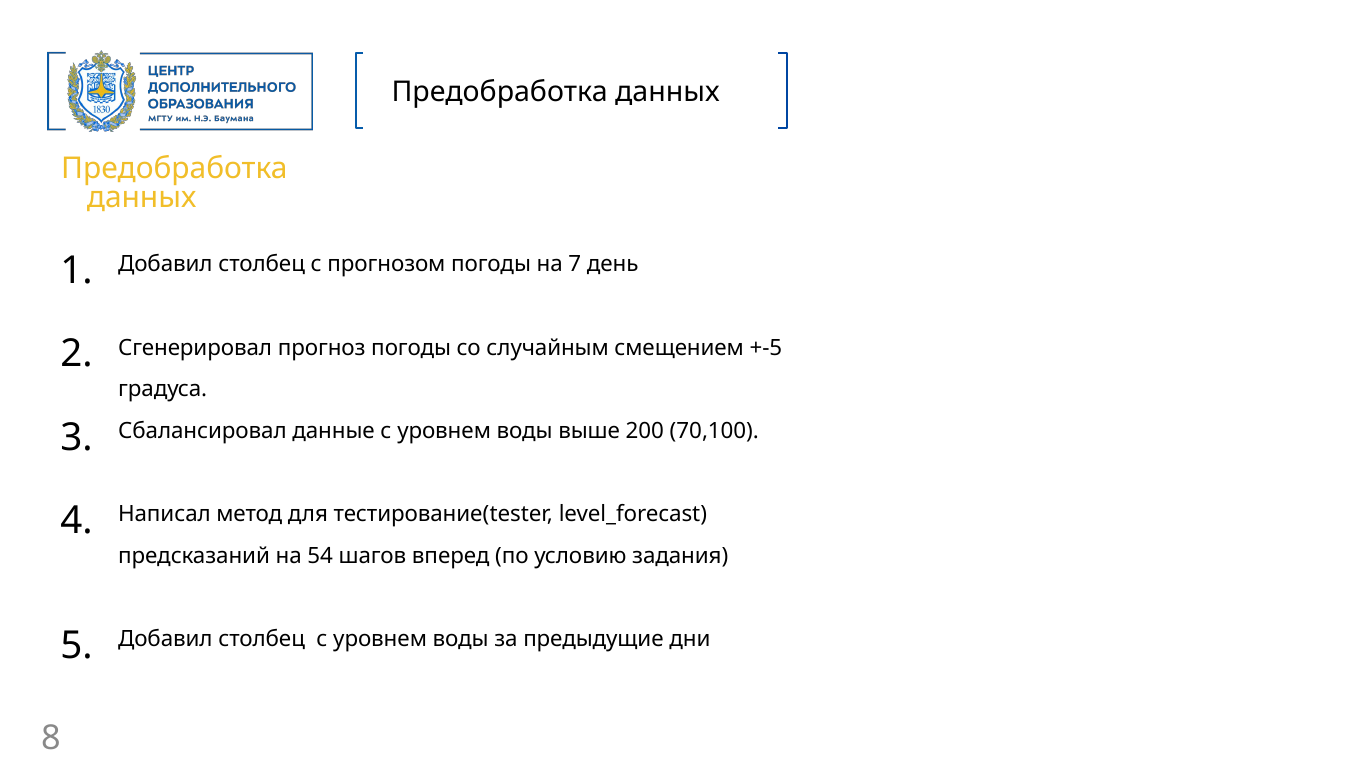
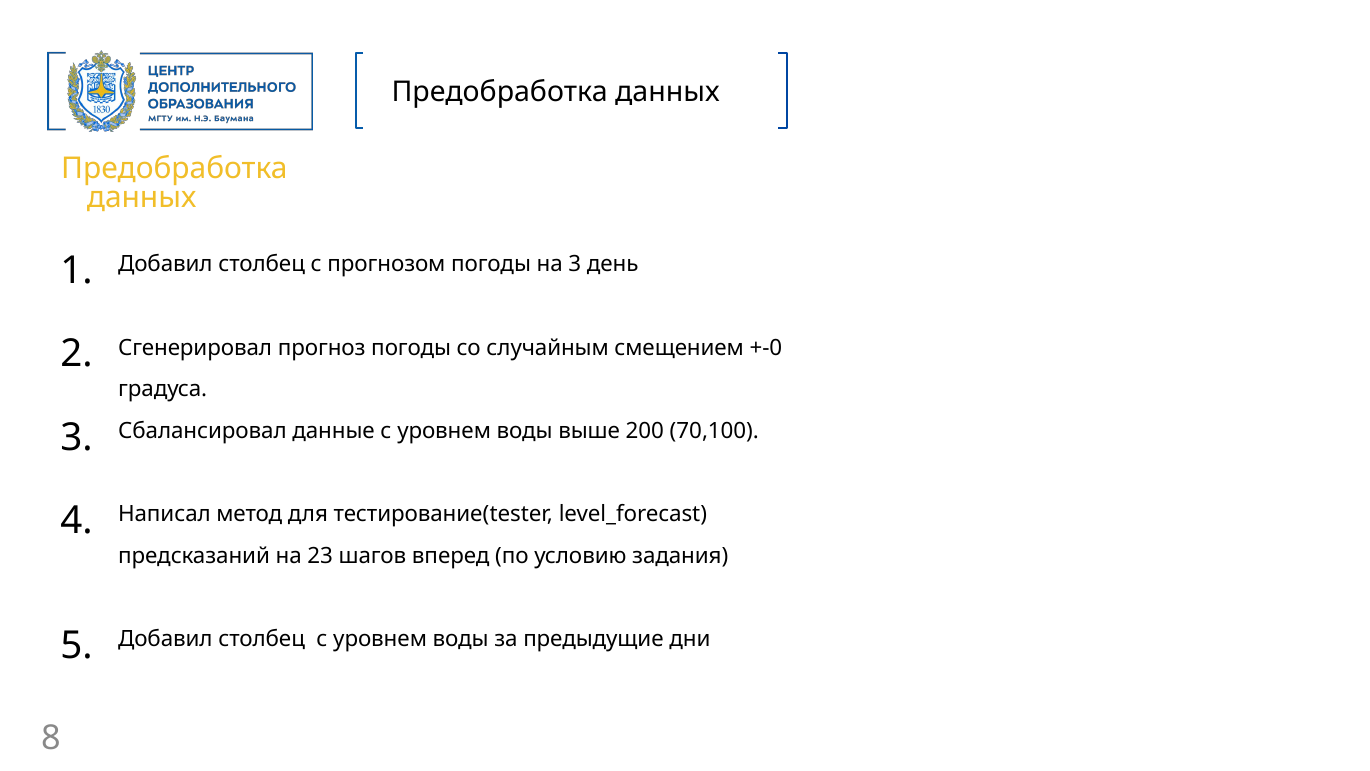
на 7: 7 -> 3 (575, 264)
+-5: +-5 -> +-0 (766, 347)
54: 54 -> 23 (320, 556)
